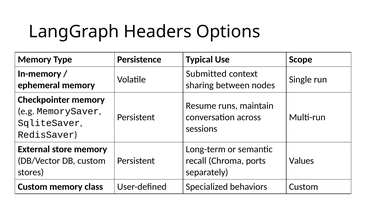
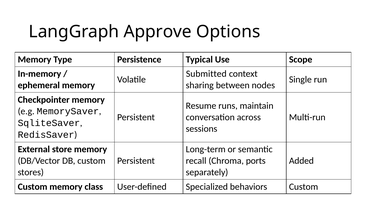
Headers: Headers -> Approve (158, 32)
Values: Values -> Added (301, 161)
